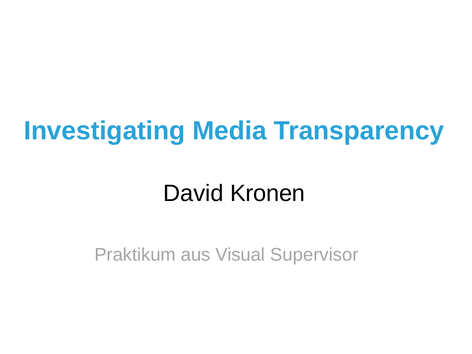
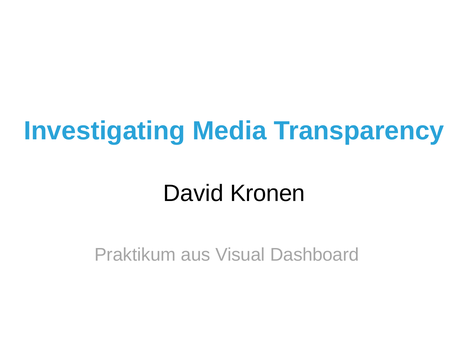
Supervisor: Supervisor -> Dashboard (315, 255)
